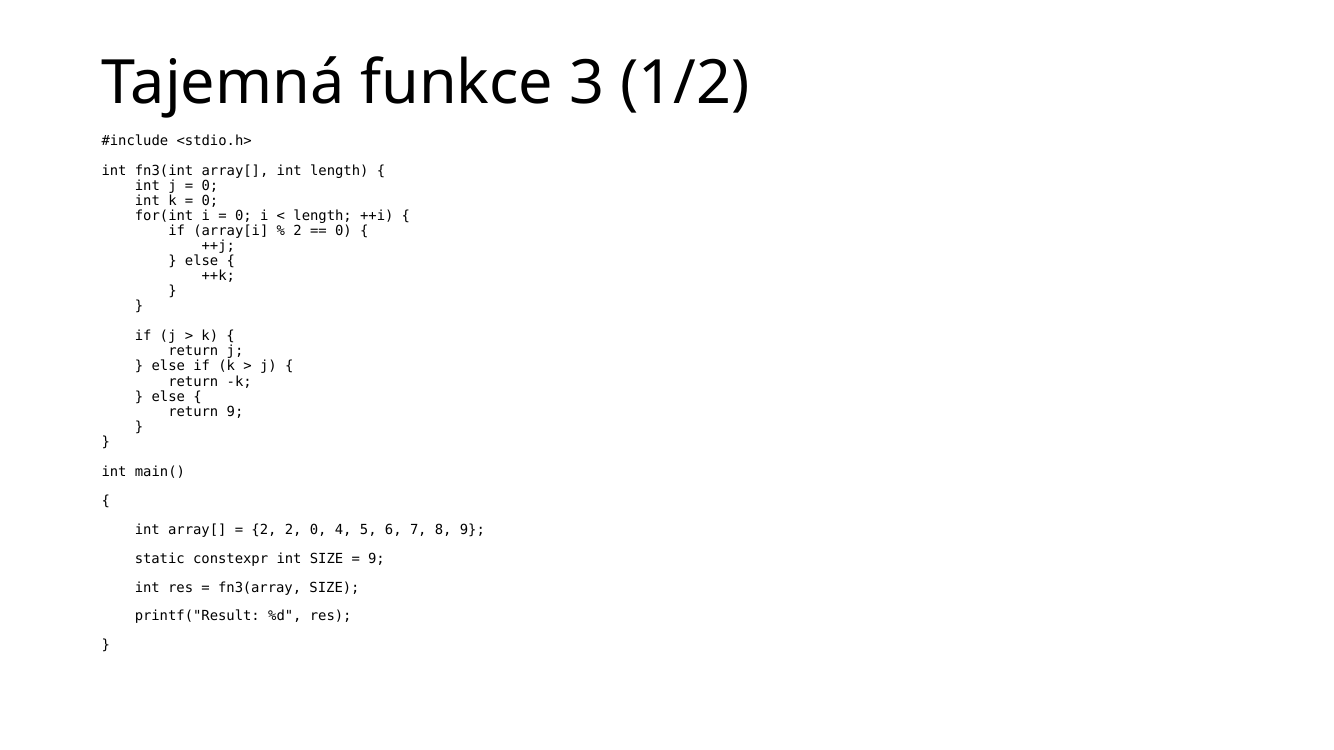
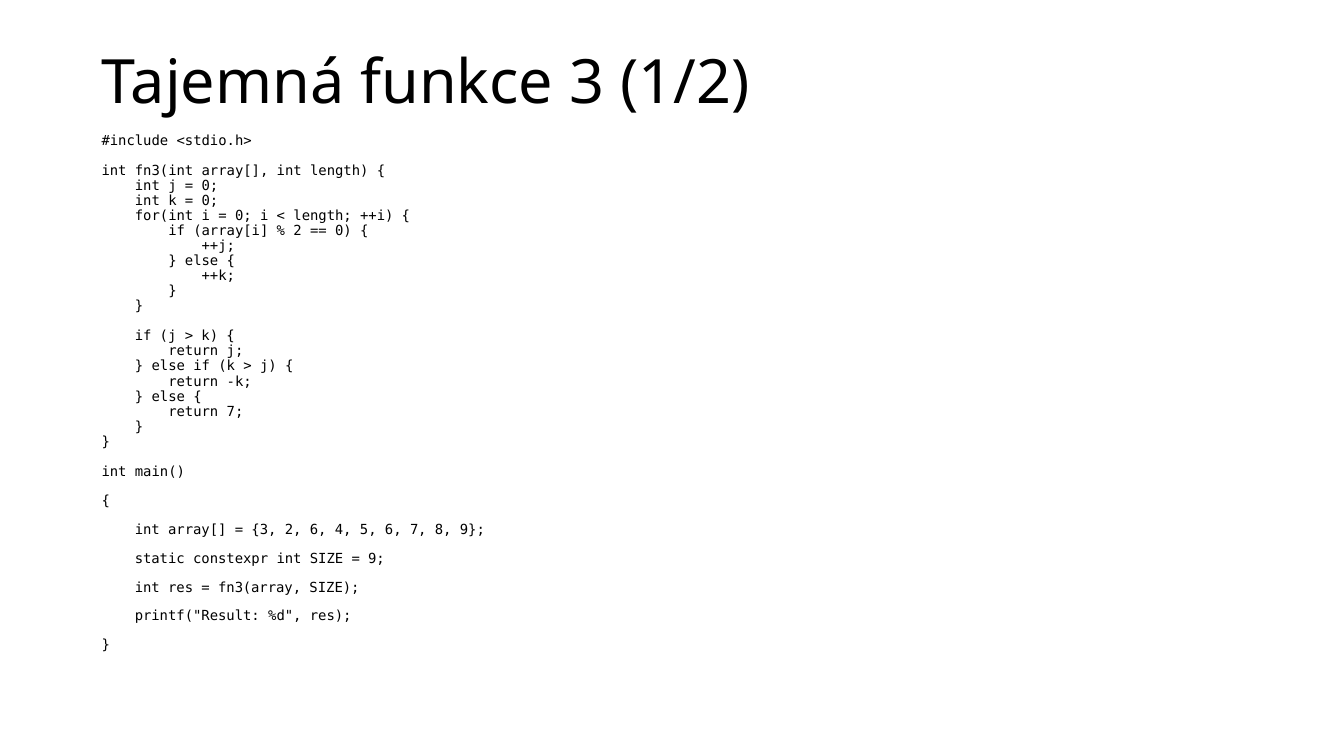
return 9: 9 -> 7 (235, 412)
2: 2 -> 3 (264, 530)
2 0: 0 -> 6 (318, 530)
